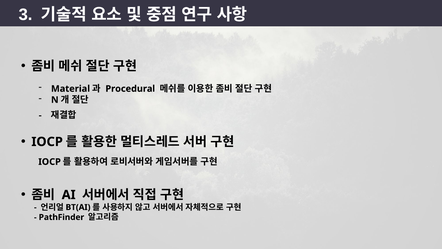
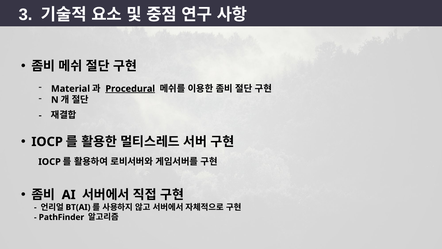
Procedural underline: none -> present (130, 89)
